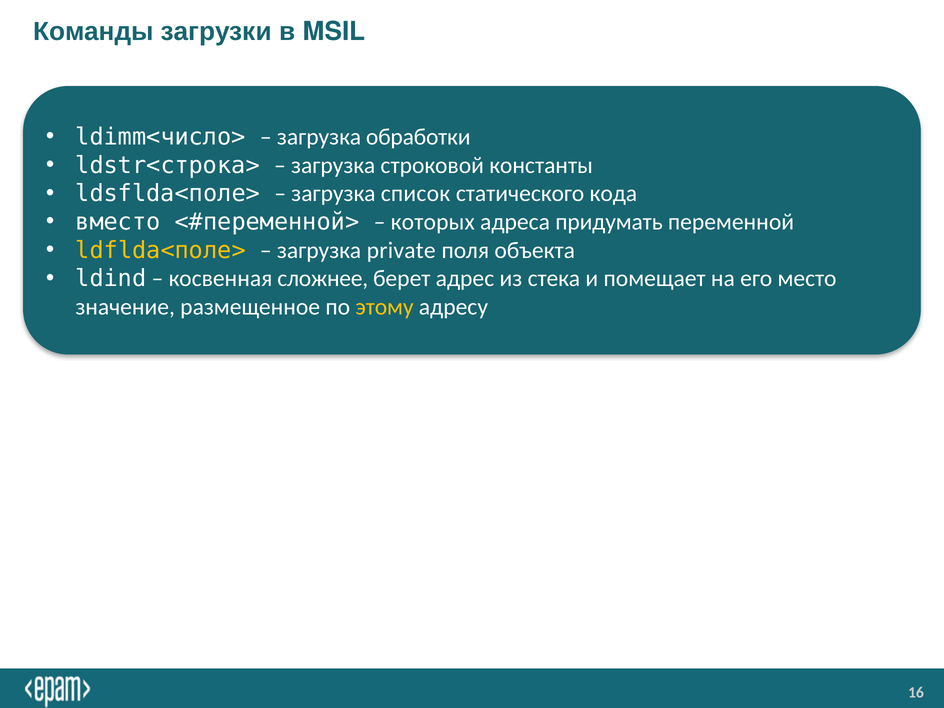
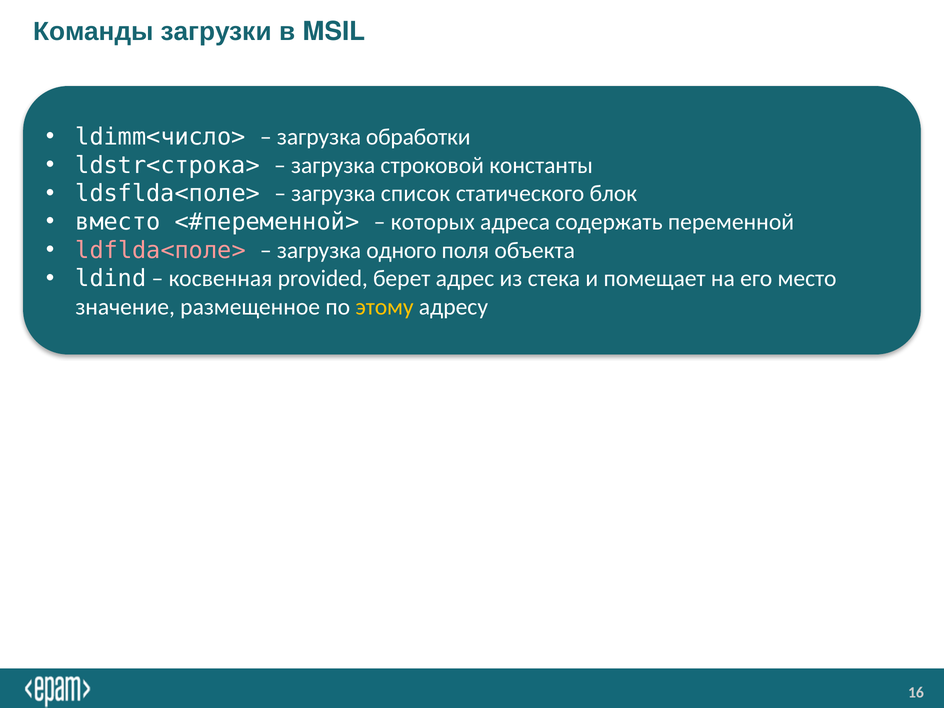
кода: кода -> блок (613, 194)
придумать: придумать -> содержать (609, 222)
ldflda<поле> colour: yellow -> pink (161, 250)
private: private -> одного (401, 250)
сложнее: сложнее -> provided (323, 279)
